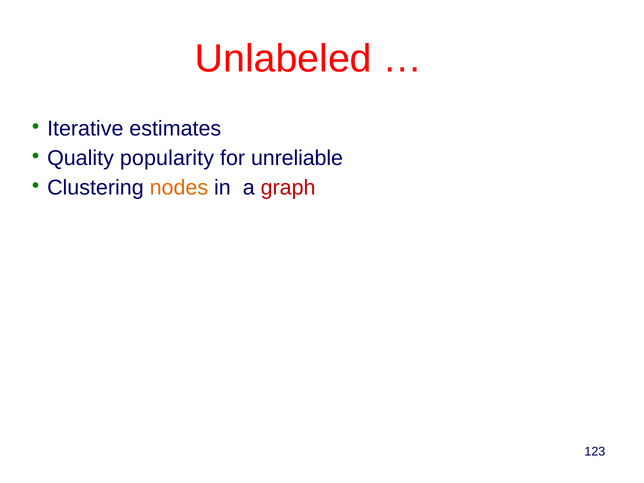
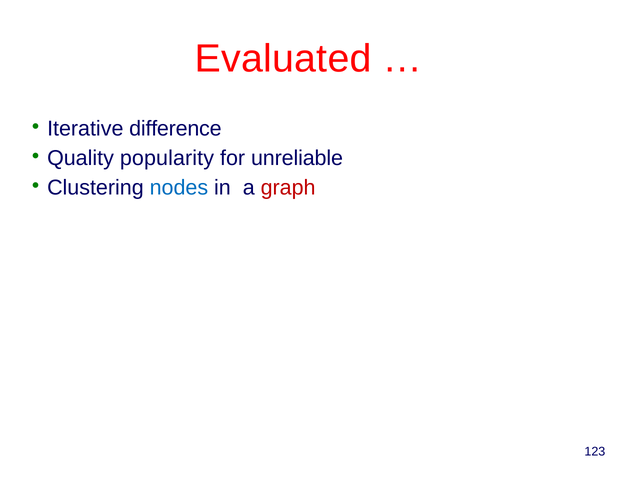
Unlabeled: Unlabeled -> Evaluated (283, 59)
estimates: estimates -> difference (175, 129)
nodes colour: orange -> blue (179, 188)
